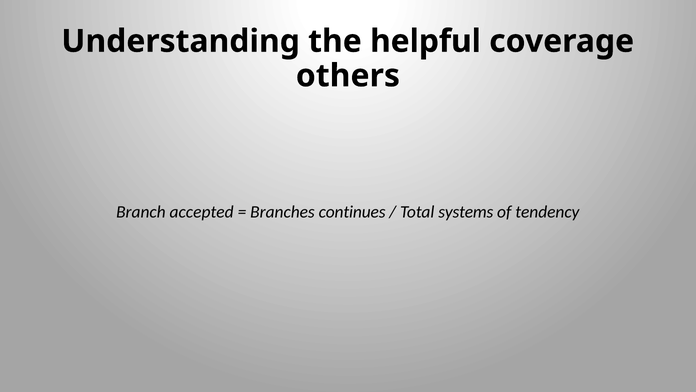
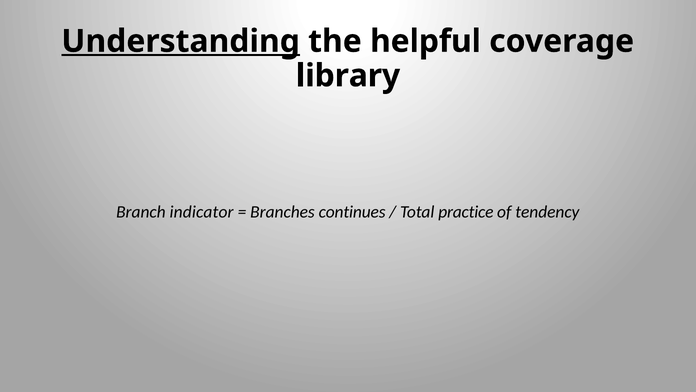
Understanding underline: none -> present (181, 41)
others: others -> library (348, 76)
accepted: accepted -> indicator (202, 212)
systems: systems -> practice (466, 212)
